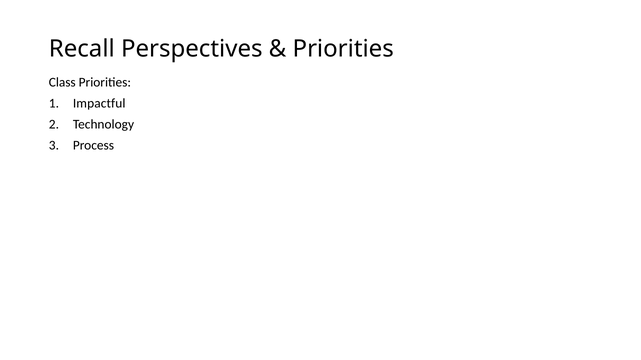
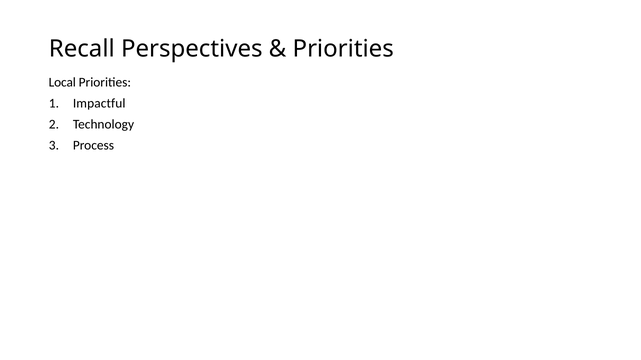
Class: Class -> Local (62, 82)
